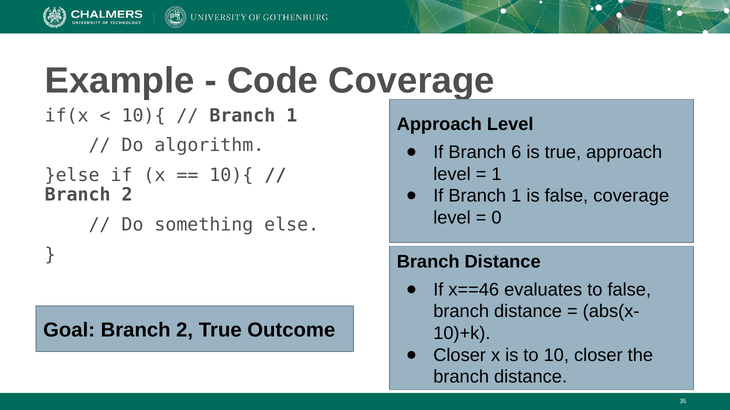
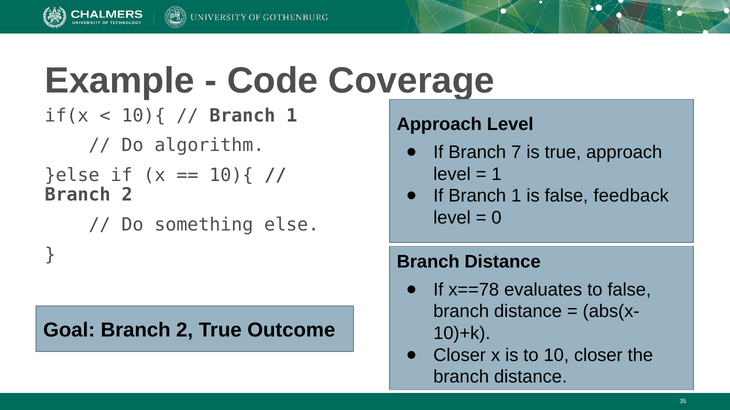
6: 6 -> 7 (516, 152)
false coverage: coverage -> feedback (631, 196)
x==46: x==46 -> x==78 (474, 290)
